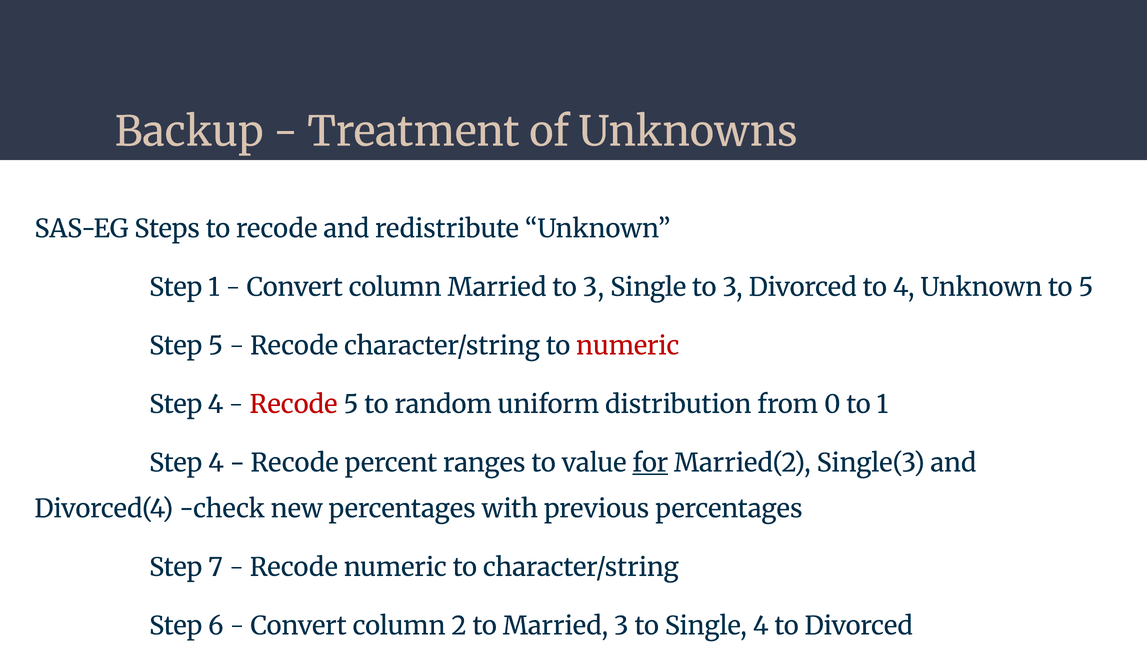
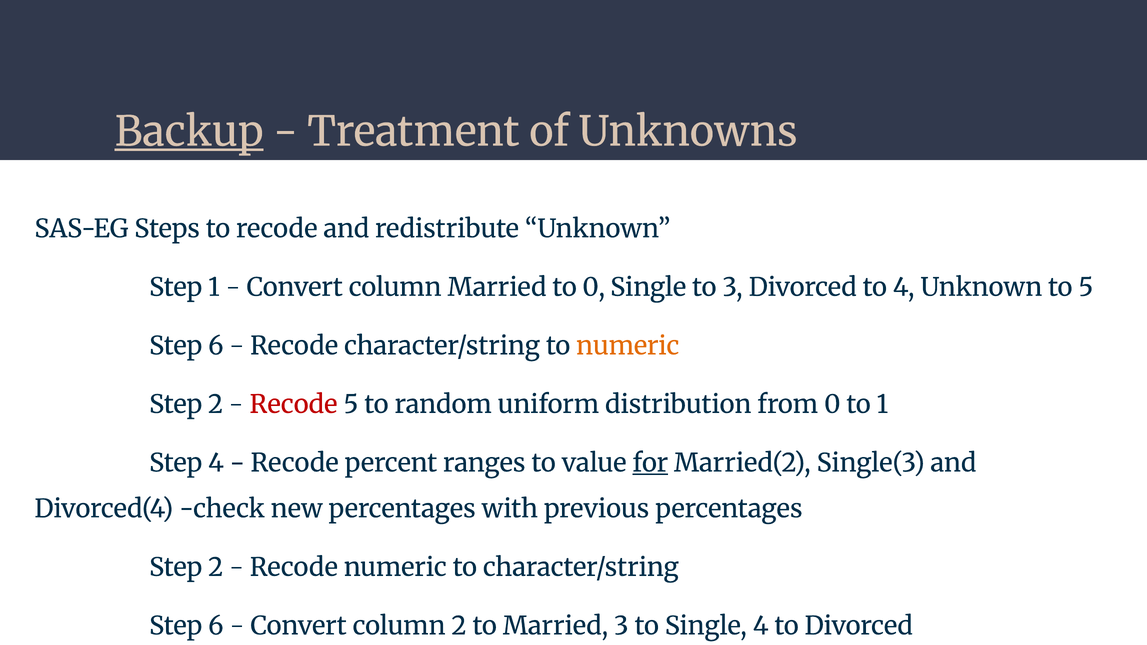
Backup underline: none -> present (189, 132)
Married to 3: 3 -> 0 (594, 288)
5: 5 -> 6 (216, 346)
numeric colour: red -> orange (628, 346)
4: 4 -> 2 (216, 405)
7: 7 -> 2 (216, 568)
